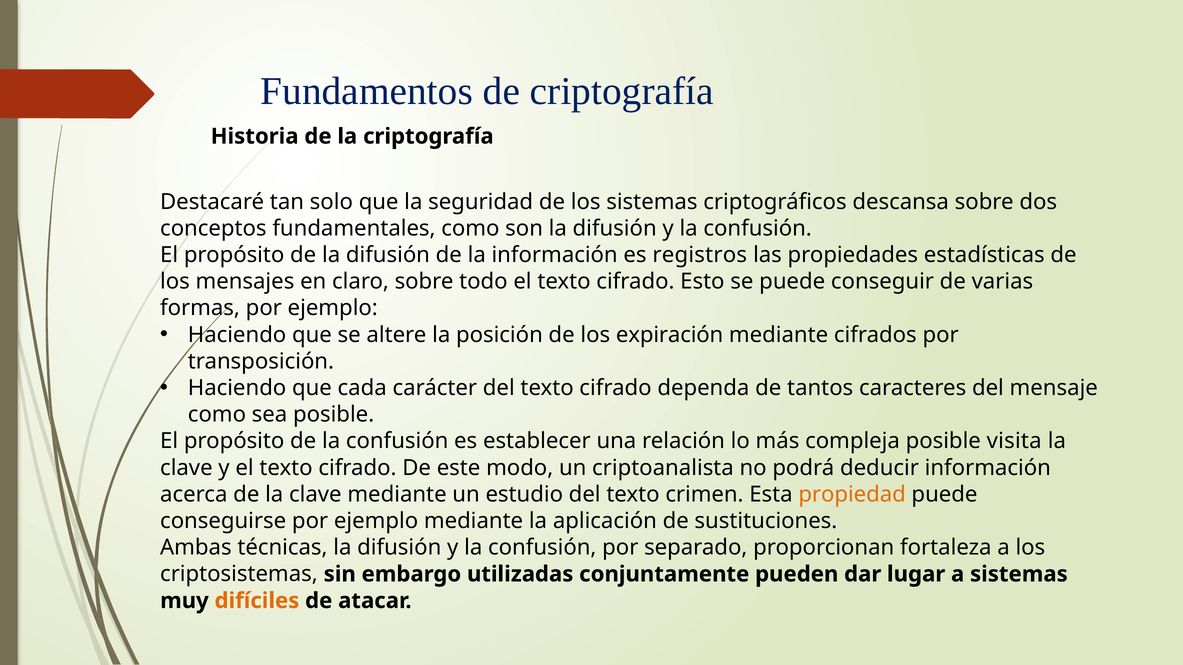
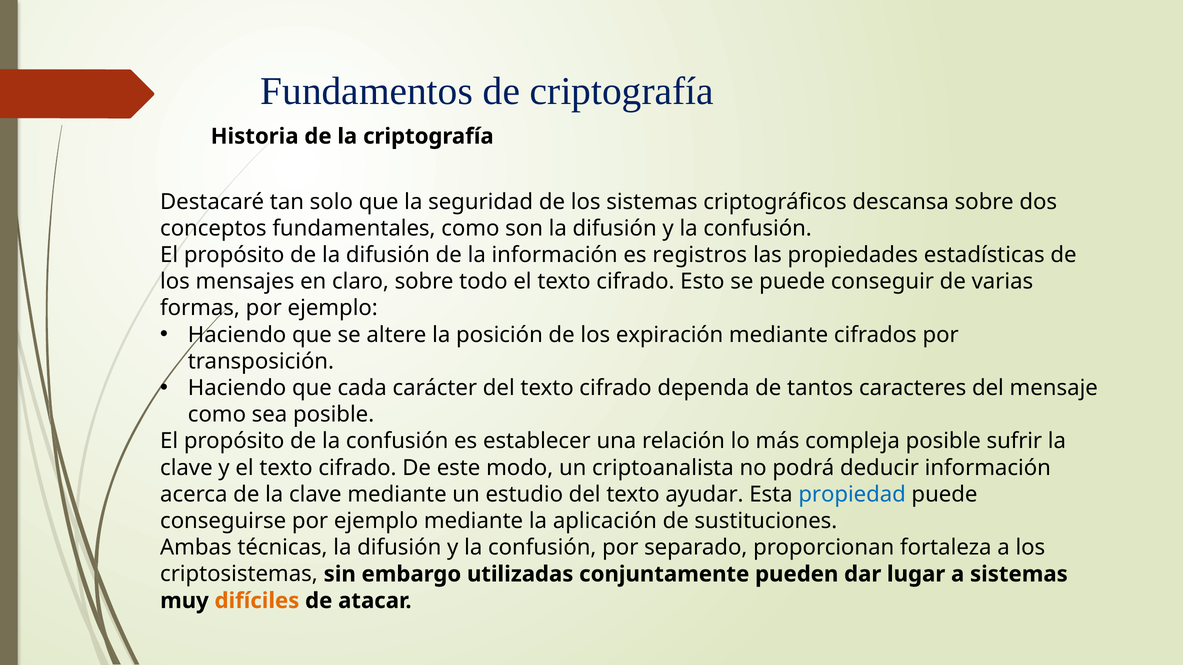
visita: visita -> sufrir (1014, 441)
crimen: crimen -> ayudar (704, 495)
propiedad colour: orange -> blue (852, 495)
